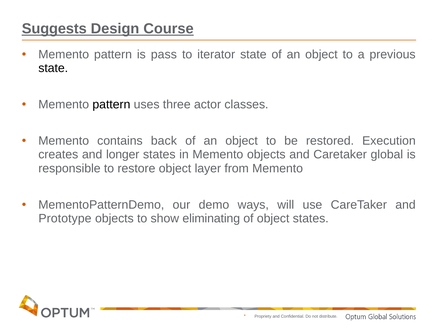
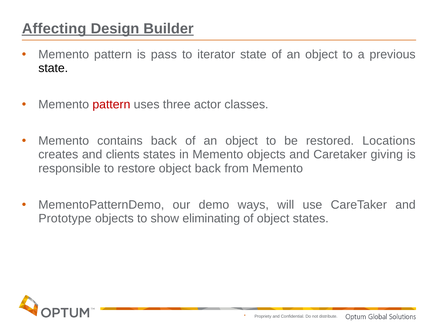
Suggests: Suggests -> Affecting (54, 29)
Course: Course -> Builder (169, 29)
pattern colour: black -> red (111, 105)
Execution: Execution -> Locations (389, 141)
longer: longer -> clients (123, 155)
global: global -> giving (387, 155)
object layer: layer -> back (208, 169)
